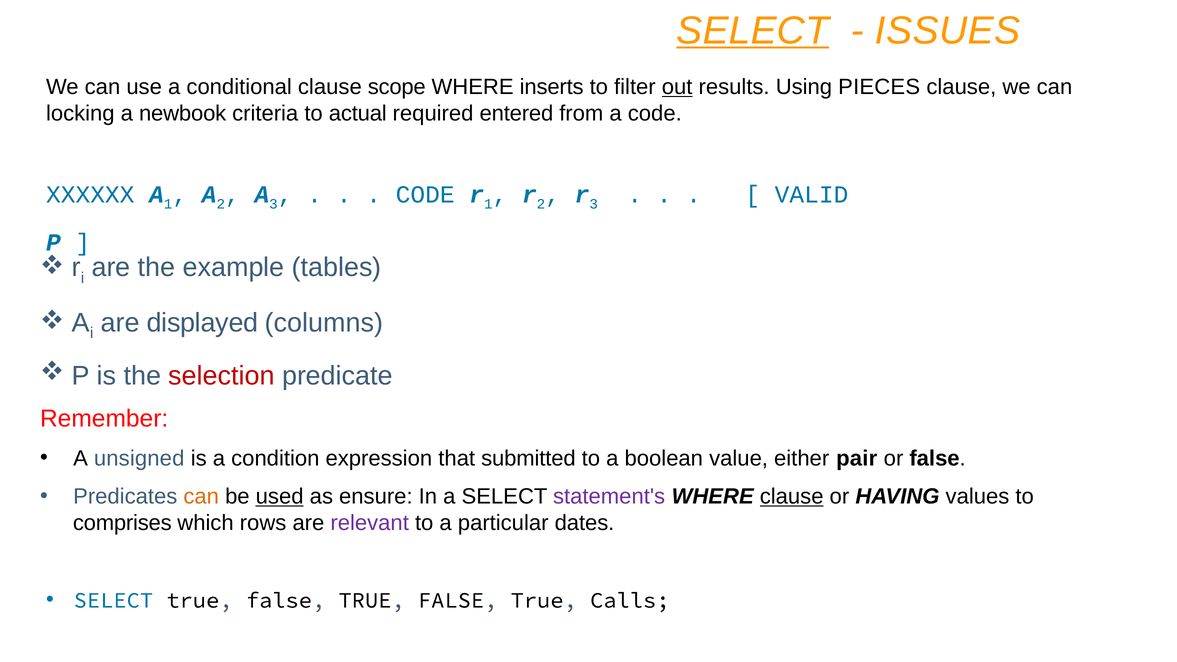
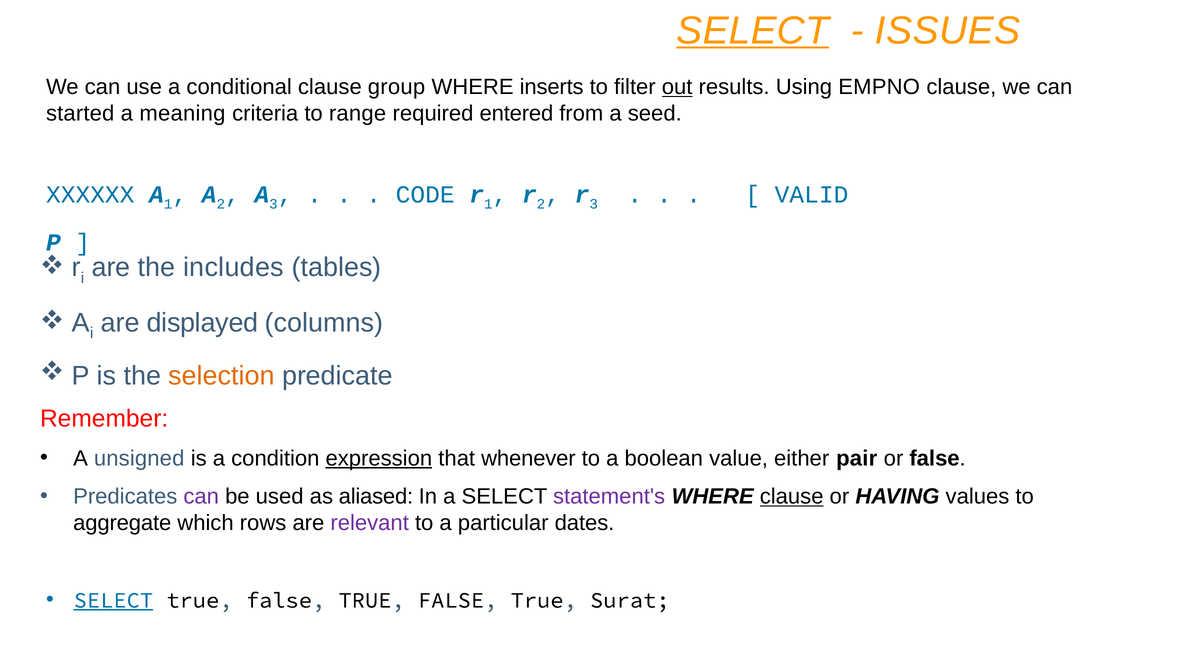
scope: scope -> group (397, 87)
PIECES: PIECES -> EMPNO (879, 87)
locking: locking -> started (80, 113)
newbook: newbook -> meaning (182, 113)
actual: actual -> range (358, 113)
a code: code -> seed (655, 113)
example: example -> includes (233, 268)
selection colour: red -> orange (222, 376)
expression underline: none -> present (379, 458)
submitted: submitted -> whenever (528, 458)
can colour: orange -> purple (201, 497)
used underline: present -> none (280, 497)
ensure: ensure -> aliased (376, 497)
comprises: comprises -> aggregate (122, 523)
SELECT underline: none -> present (113, 600)
Calls: Calls -> Surat (630, 600)
